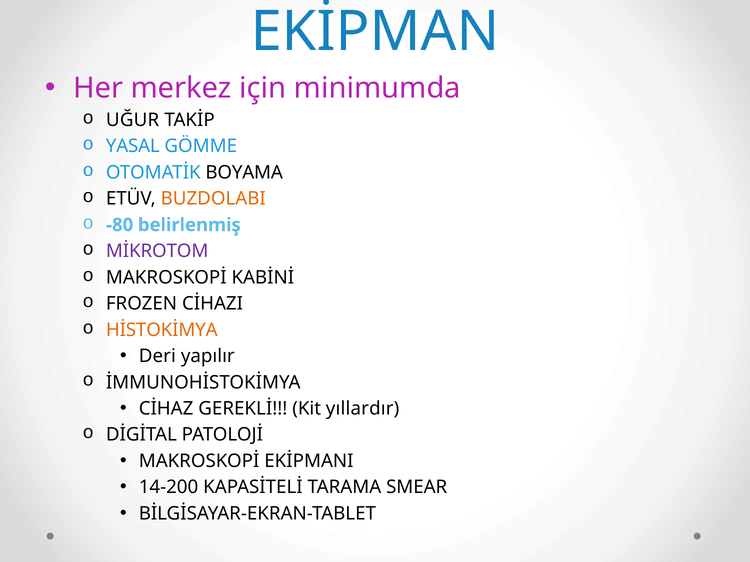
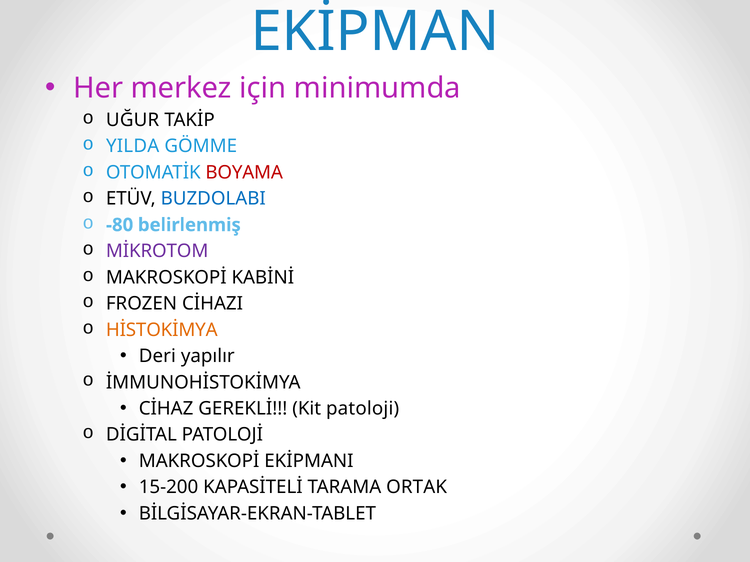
YASAL: YASAL -> YILDA (133, 146)
BOYAMA colour: black -> red (244, 173)
BUZDOLABI colour: orange -> blue (213, 199)
yıllardır: yıllardır -> patoloji (363, 409)
14-200: 14-200 -> 15-200 (169, 488)
SMEAR: SMEAR -> ORTAK (417, 488)
